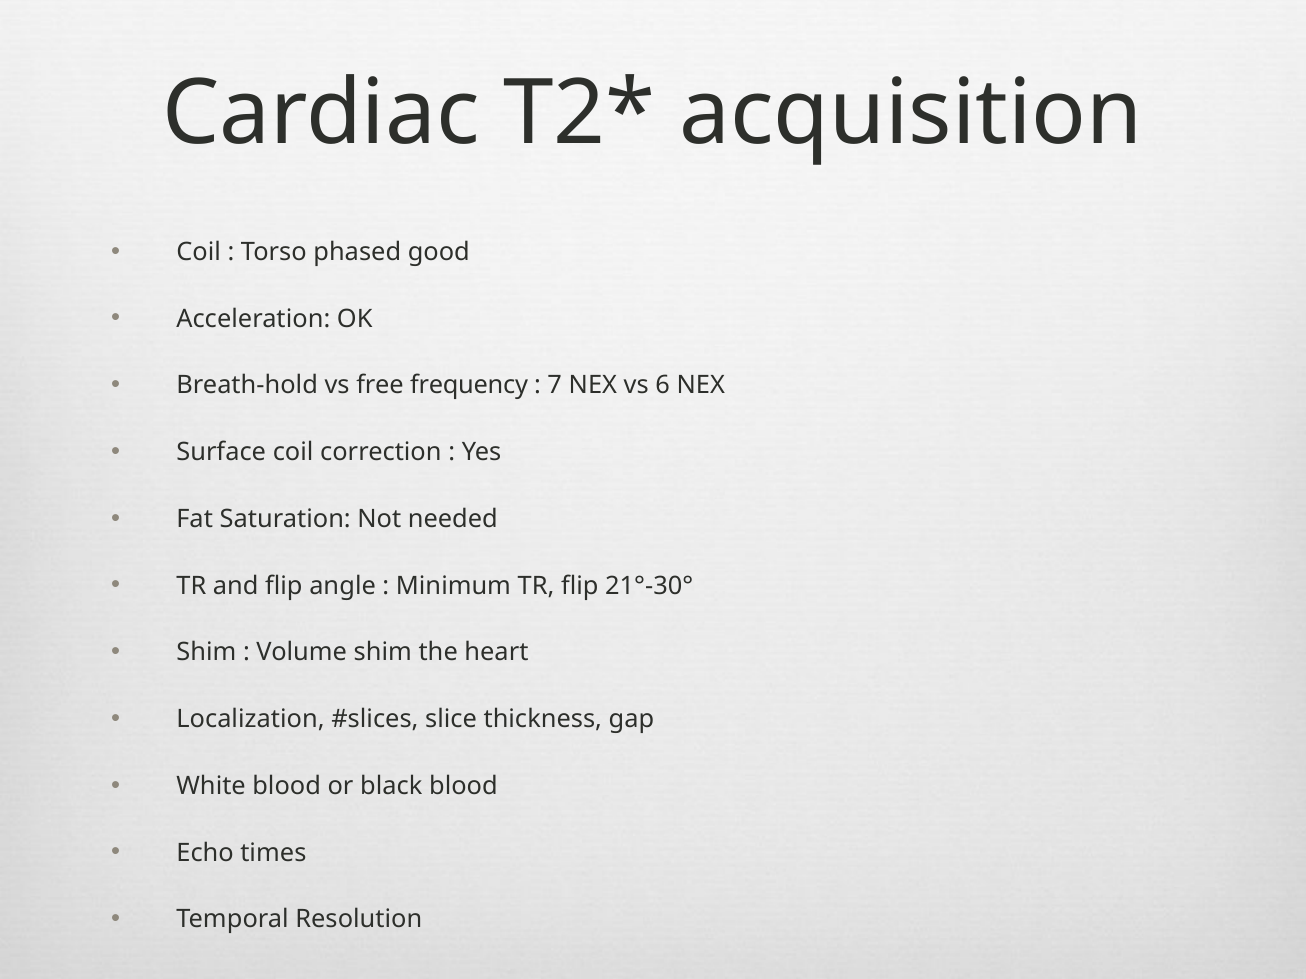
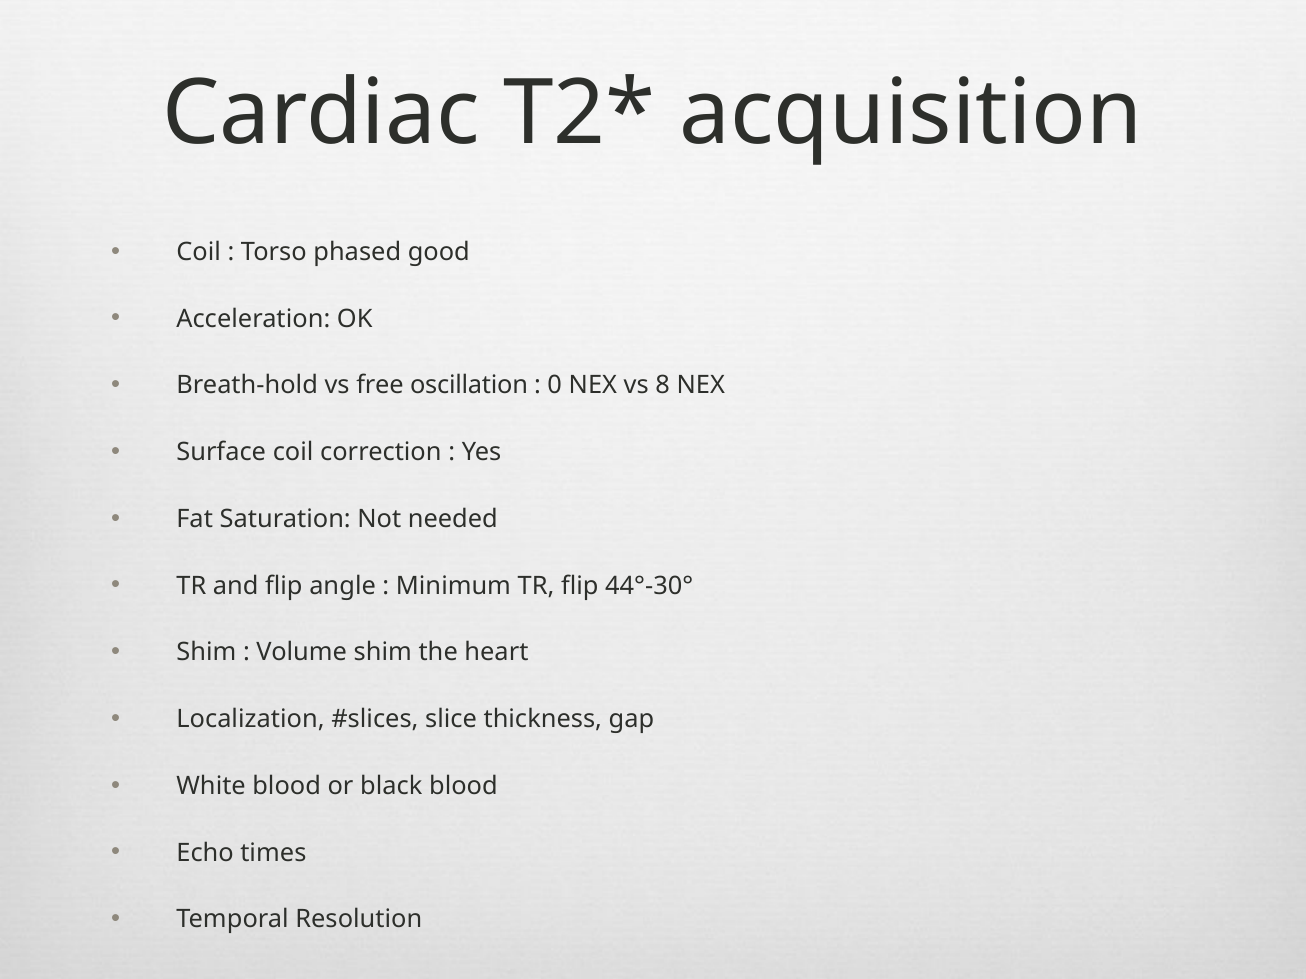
frequency: frequency -> oscillation (469, 386)
7: 7 -> 0 (555, 386)
6: 6 -> 8 (663, 386)
21°-30°: 21°-30° -> 44°-30° (649, 586)
